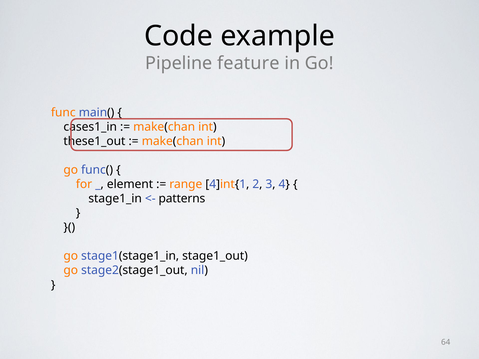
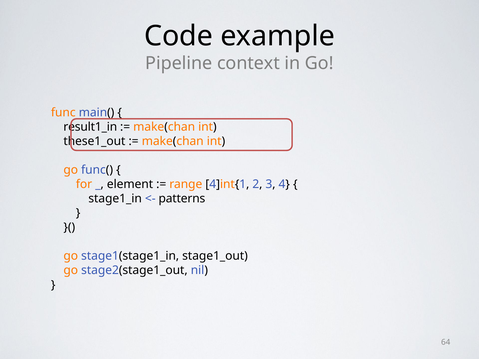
feature: feature -> context (248, 63)
cases1_in: cases1_in -> result1_in (90, 127)
